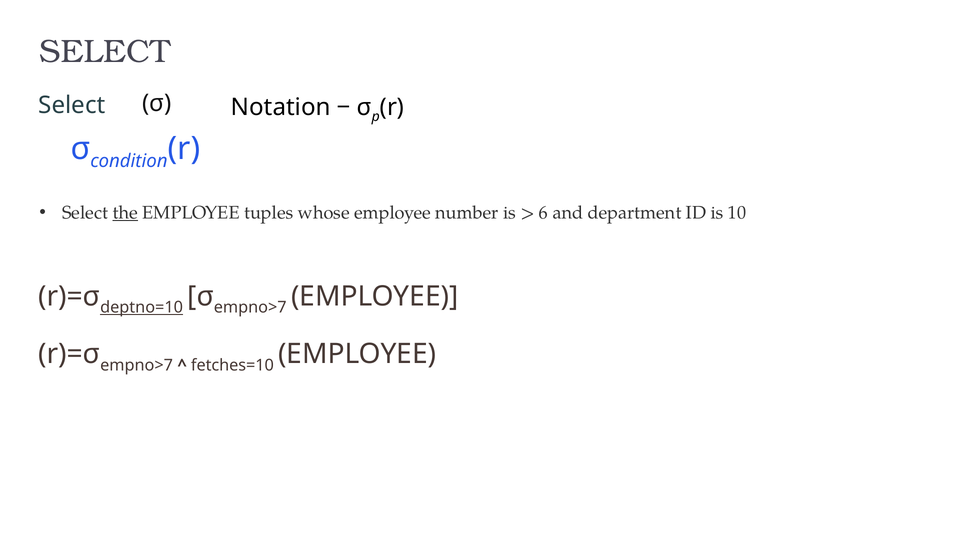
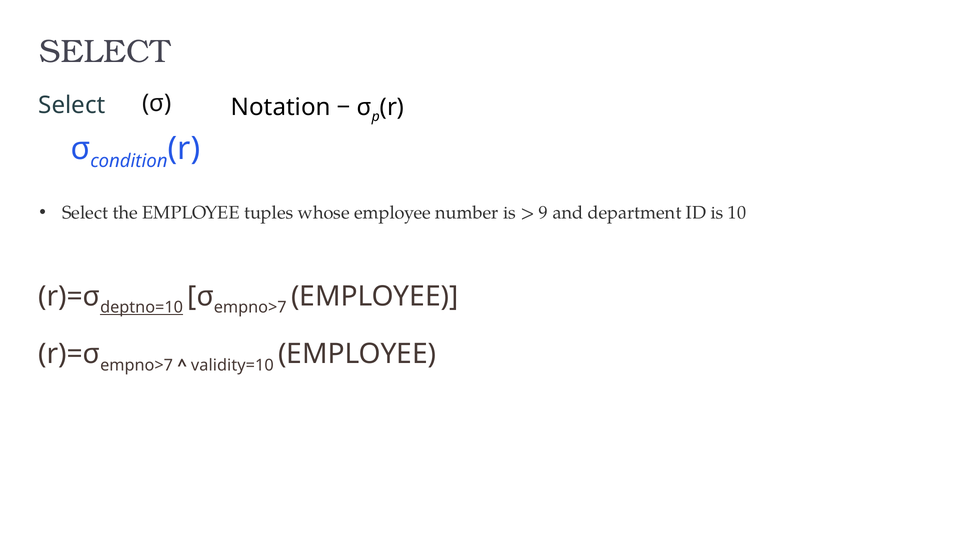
the underline: present -> none (125, 212)
6: 6 -> 9 (543, 212)
fetches=10: fetches=10 -> validity=10 (232, 365)
